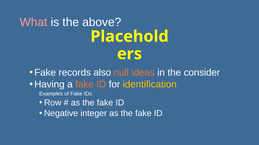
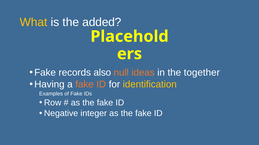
What colour: pink -> yellow (34, 22)
above: above -> added (102, 22)
consider: consider -> together (202, 73)
